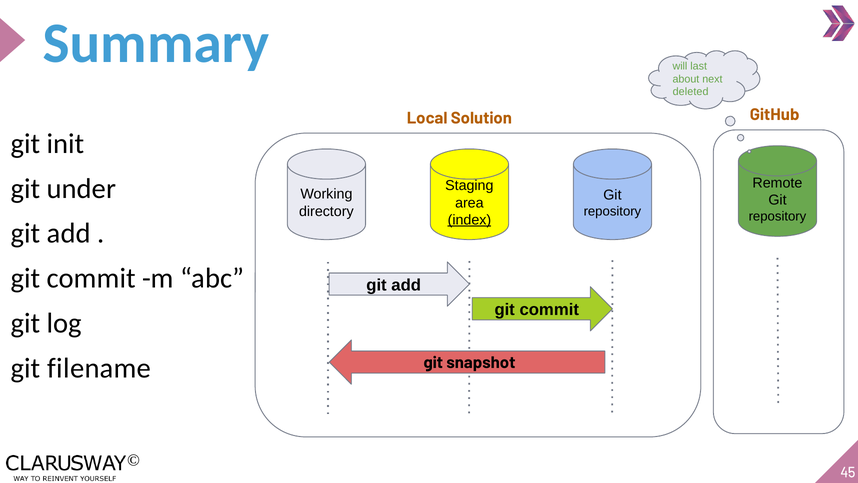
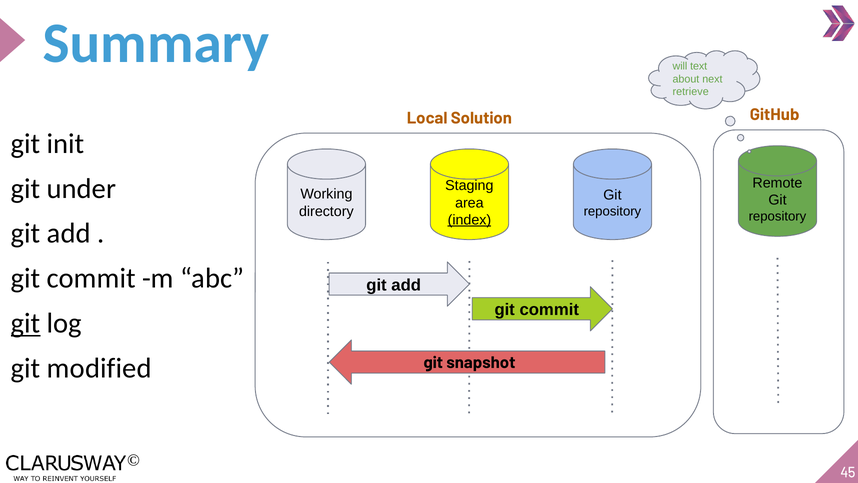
last: last -> text (699, 66)
deleted: deleted -> retrieve (691, 92)
git underline: none -> present (26, 323)
filename: filename -> modified (99, 368)
